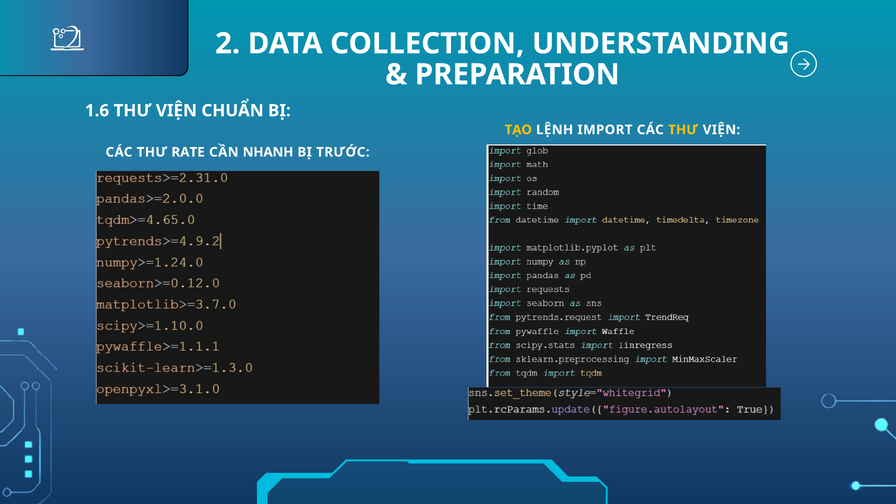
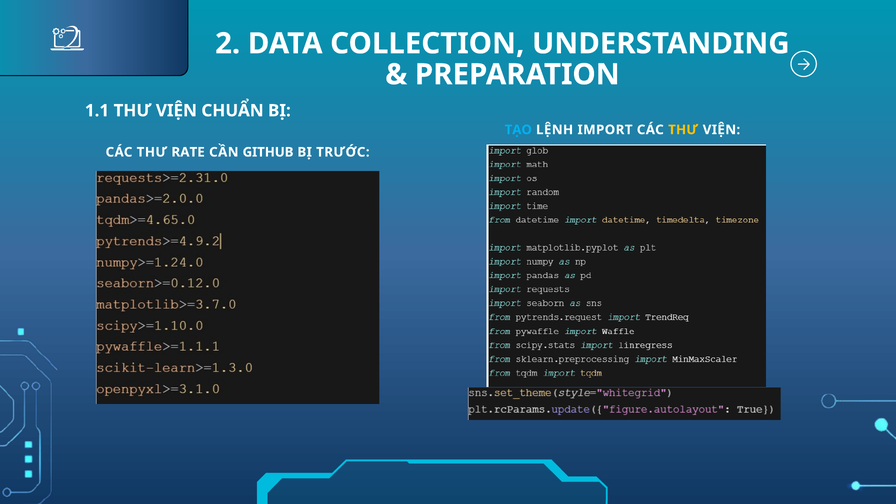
1.6: 1.6 -> 1.1 (97, 111)
TẠO colour: yellow -> light blue (518, 130)
NHANH: NHANH -> GITHUB (268, 152)
